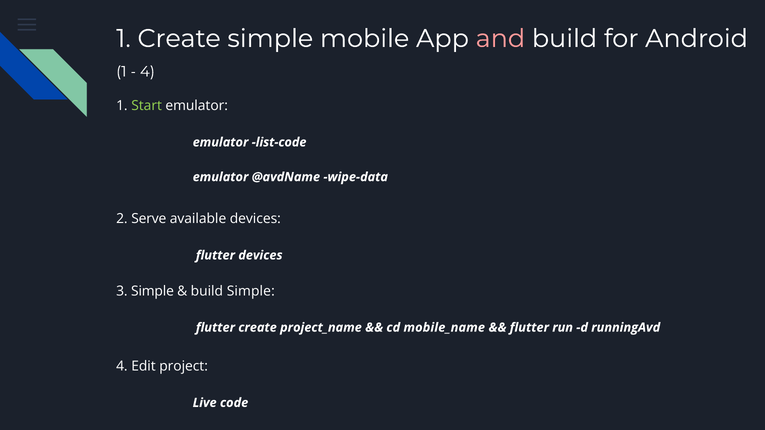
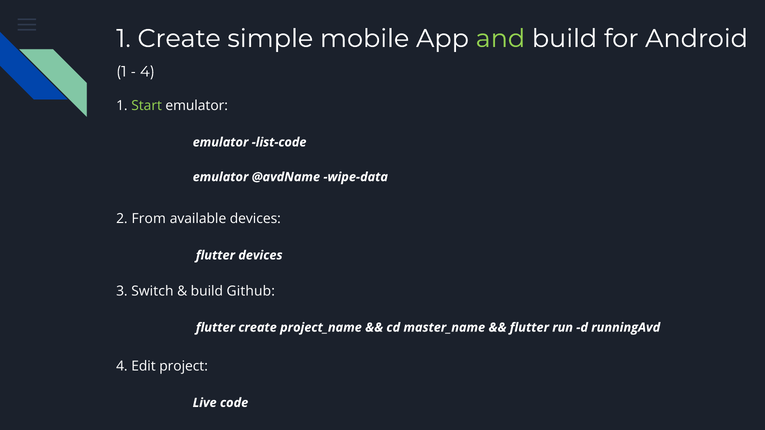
and colour: pink -> light green (500, 39)
Serve: Serve -> From (149, 219)
3 Simple: Simple -> Switch (152, 291)
build Simple: Simple -> Github (251, 291)
mobile_name: mobile_name -> master_name (444, 328)
